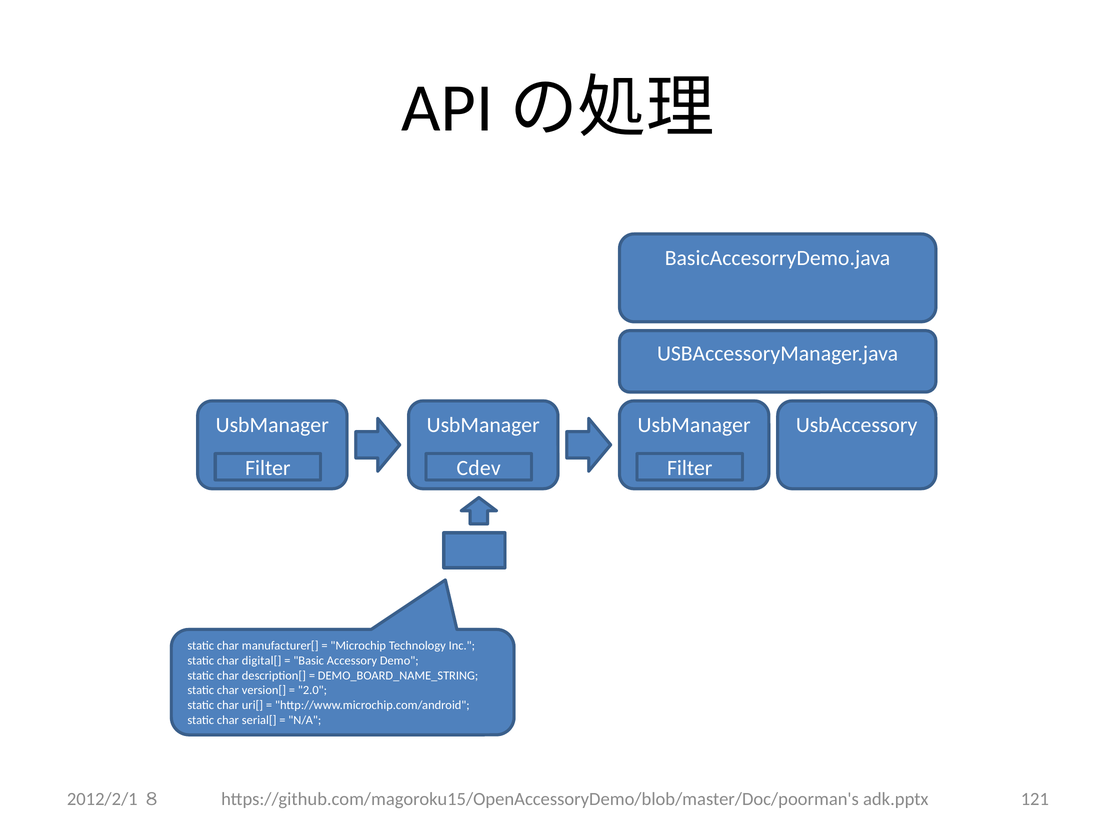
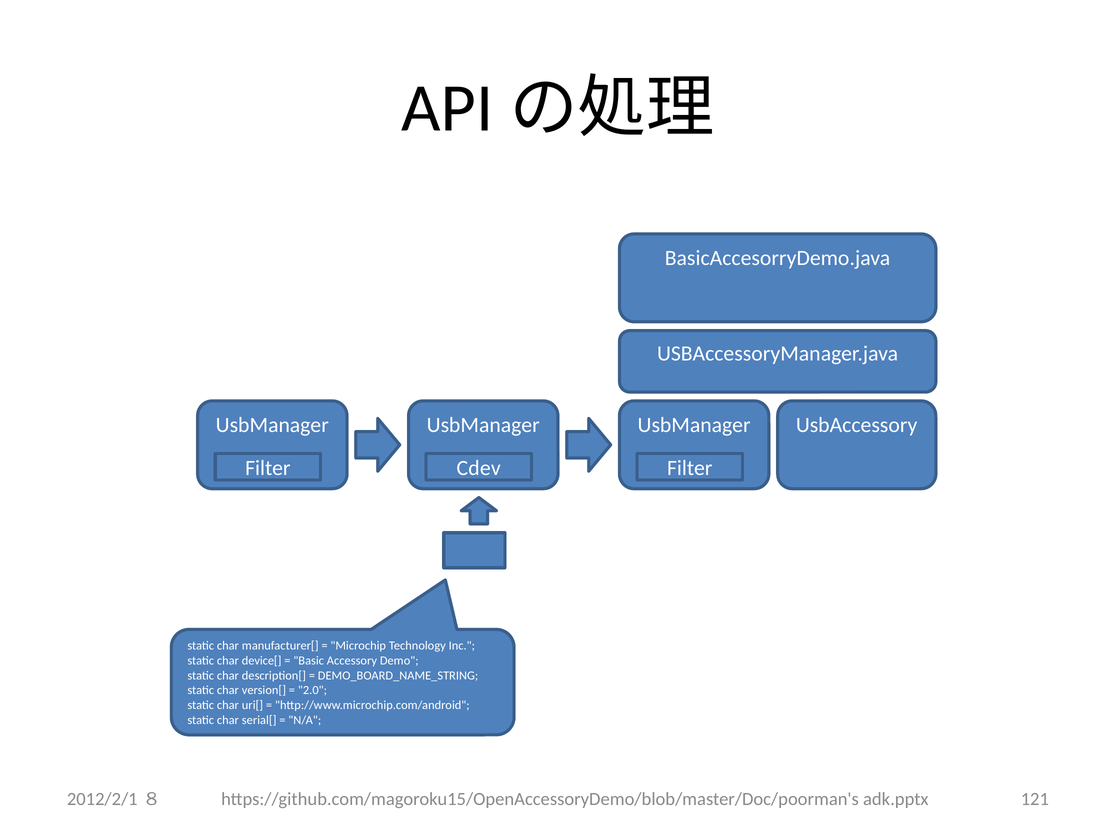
digital[: digital[ -> device[ (262, 661)
